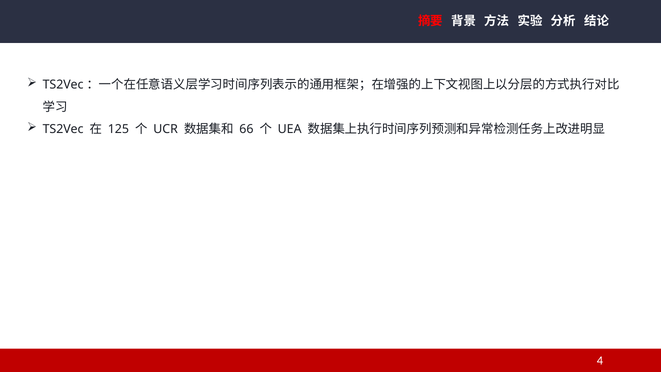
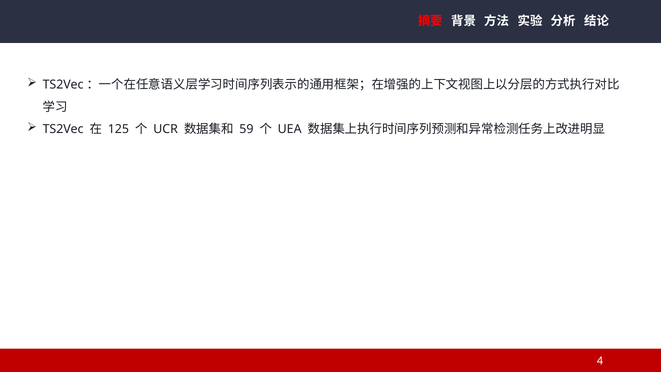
66: 66 -> 59 (246, 129)
